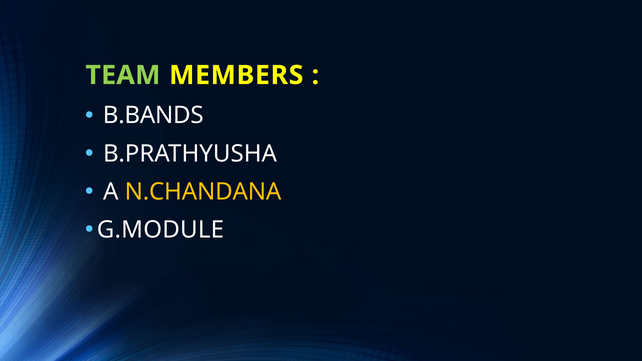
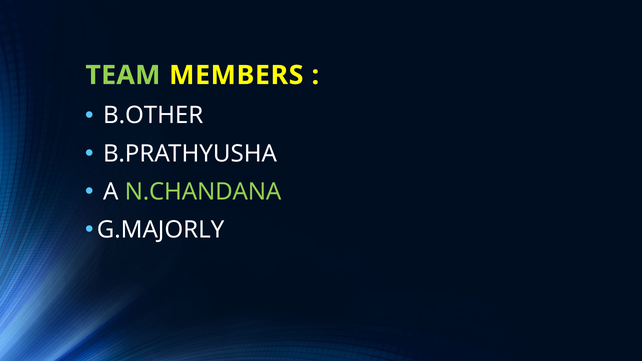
B.BANDS: B.BANDS -> B.OTHER (153, 116)
N.CHANDANA colour: yellow -> light green (203, 192)
G.MODULE: G.MODULE -> G.MAJORLY (161, 230)
